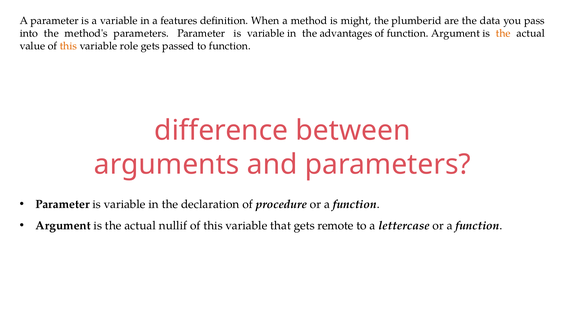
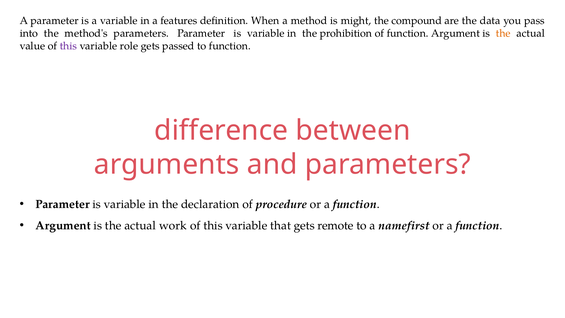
plumberid: plumberid -> compound (417, 21)
advantages: advantages -> prohibition (346, 33)
this colour: orange -> purple (68, 46)
nullif: nullif -> work (173, 225)
lettercase: lettercase -> namefirst (404, 225)
